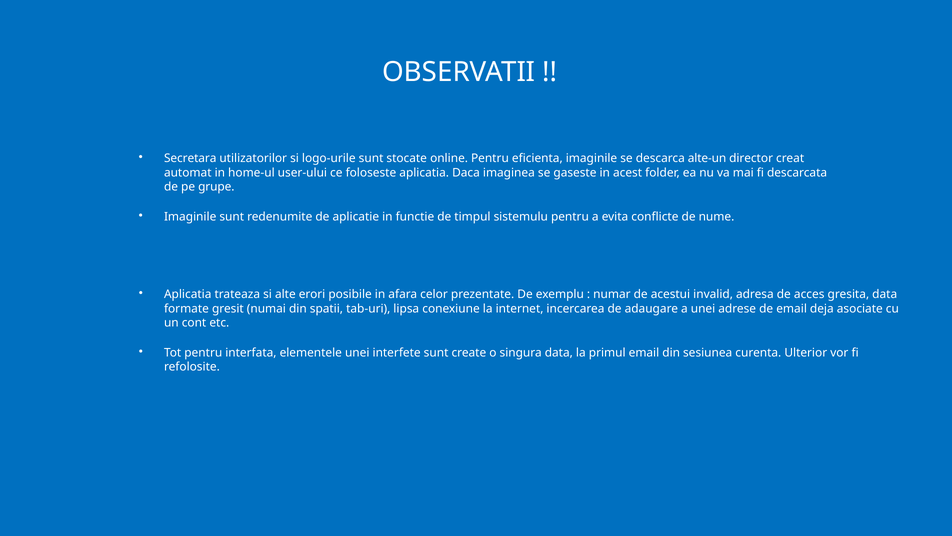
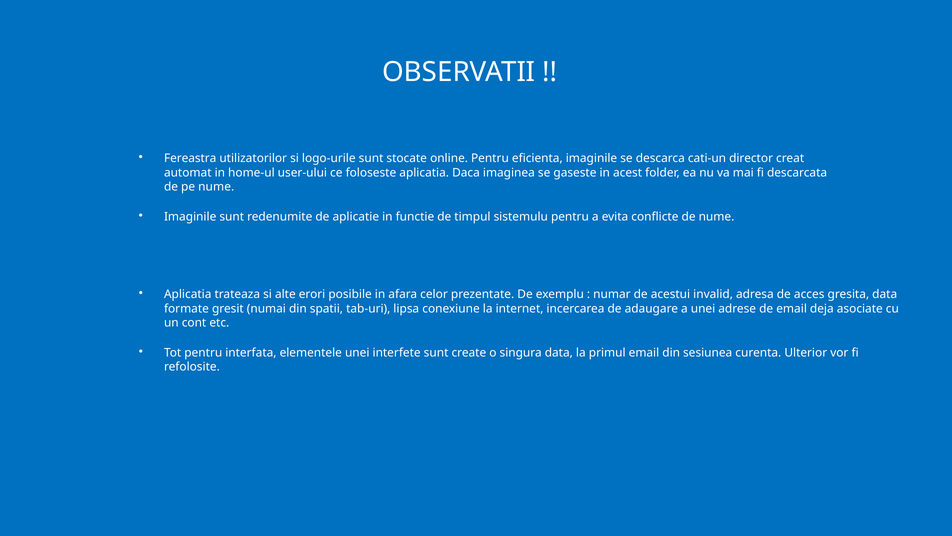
Secretara: Secretara -> Fereastra (190, 158)
alte-un: alte-un -> cati-un (707, 158)
pe grupe: grupe -> nume (216, 187)
